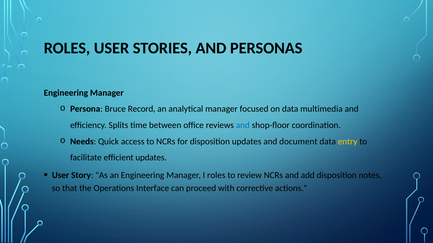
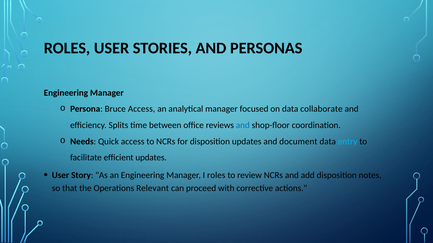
Bruce Record: Record -> Access (142, 109)
multimedia: multimedia -> collaborate (321, 109)
entry colour: yellow -> light blue (348, 142)
Interface: Interface -> Relevant (153, 189)
